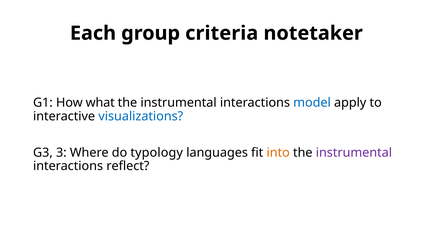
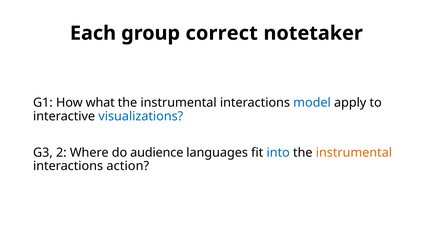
criteria: criteria -> correct (222, 33)
3: 3 -> 2 (61, 153)
typology: typology -> audience (157, 153)
into colour: orange -> blue (278, 153)
instrumental colour: purple -> orange (354, 153)
reflect: reflect -> action (128, 167)
